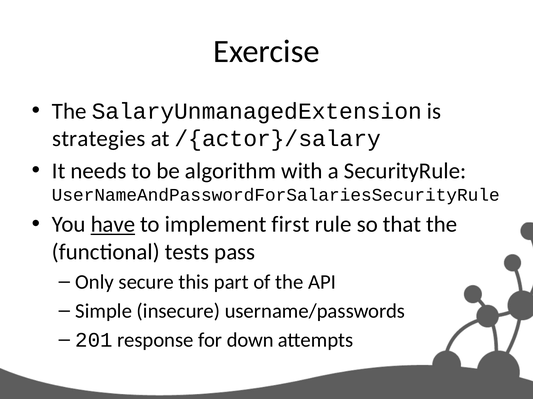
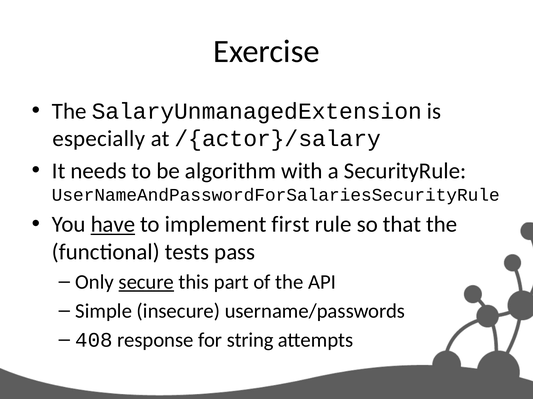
strategies: strategies -> especially (99, 139)
secure underline: none -> present (146, 283)
201: 201 -> 408 (94, 341)
down: down -> string (250, 341)
